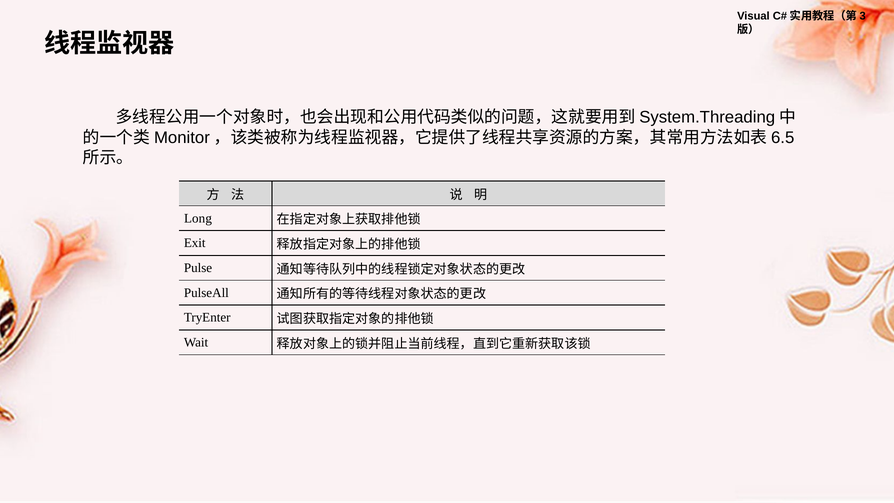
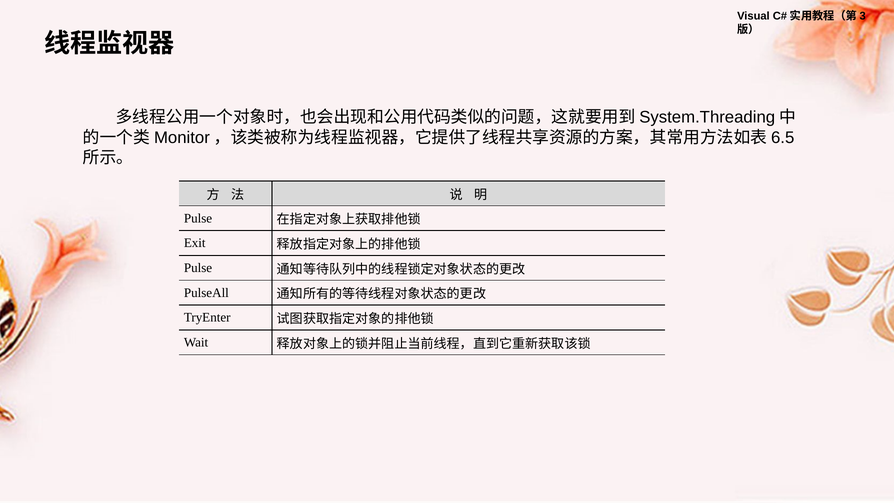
Long: Long -> Pulse (198, 218)
